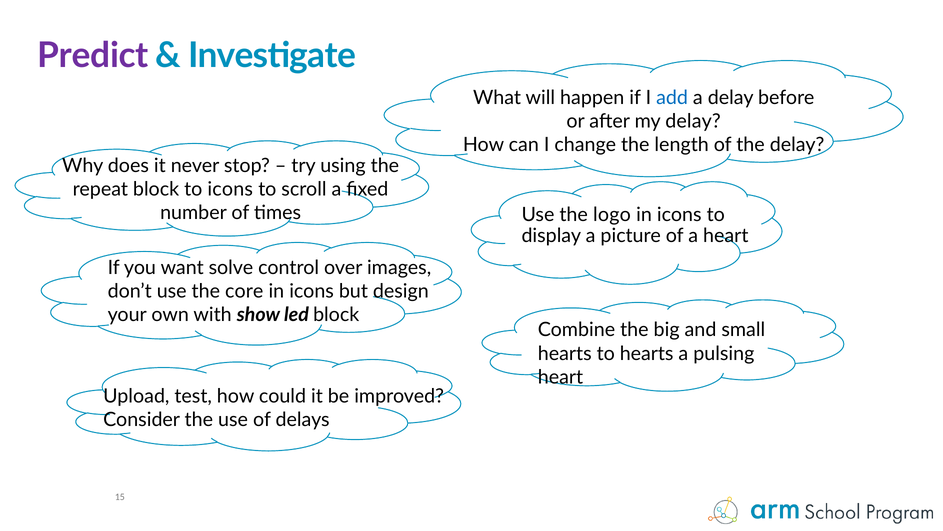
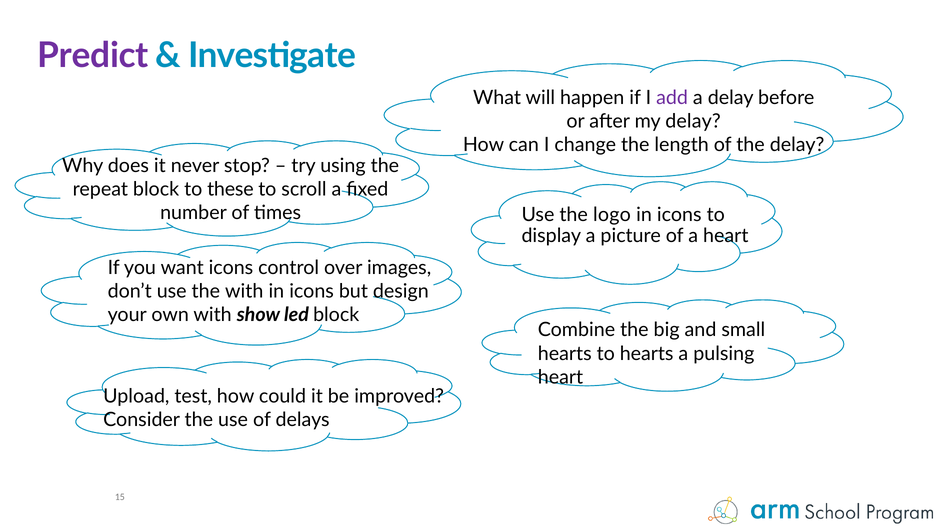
add colour: blue -> purple (672, 98)
to icons: icons -> these (230, 189)
want solve: solve -> icons (231, 267)
the core: core -> with (244, 291)
